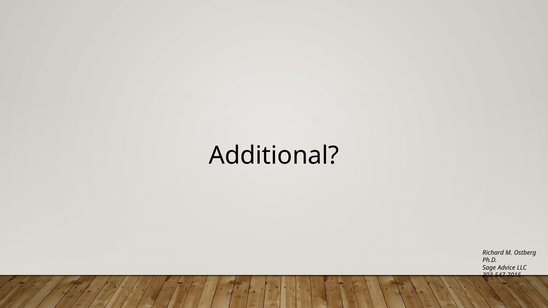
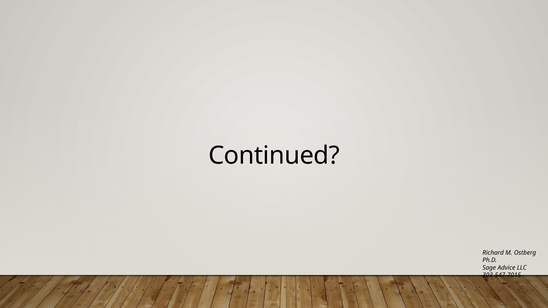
Additional: Additional -> Continued (274, 156)
